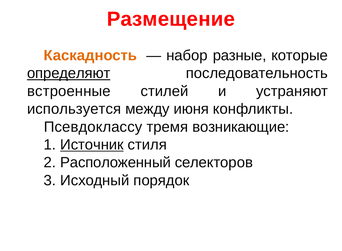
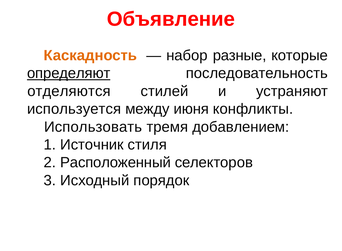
Размещение: Размещение -> Объявление (171, 19)
встроенные: встроенные -> отделяются (69, 91)
Псевдоклассу: Псевдоклассу -> Использовать (93, 127)
возникающие: возникающие -> добавлением (241, 127)
Источник underline: present -> none (92, 144)
